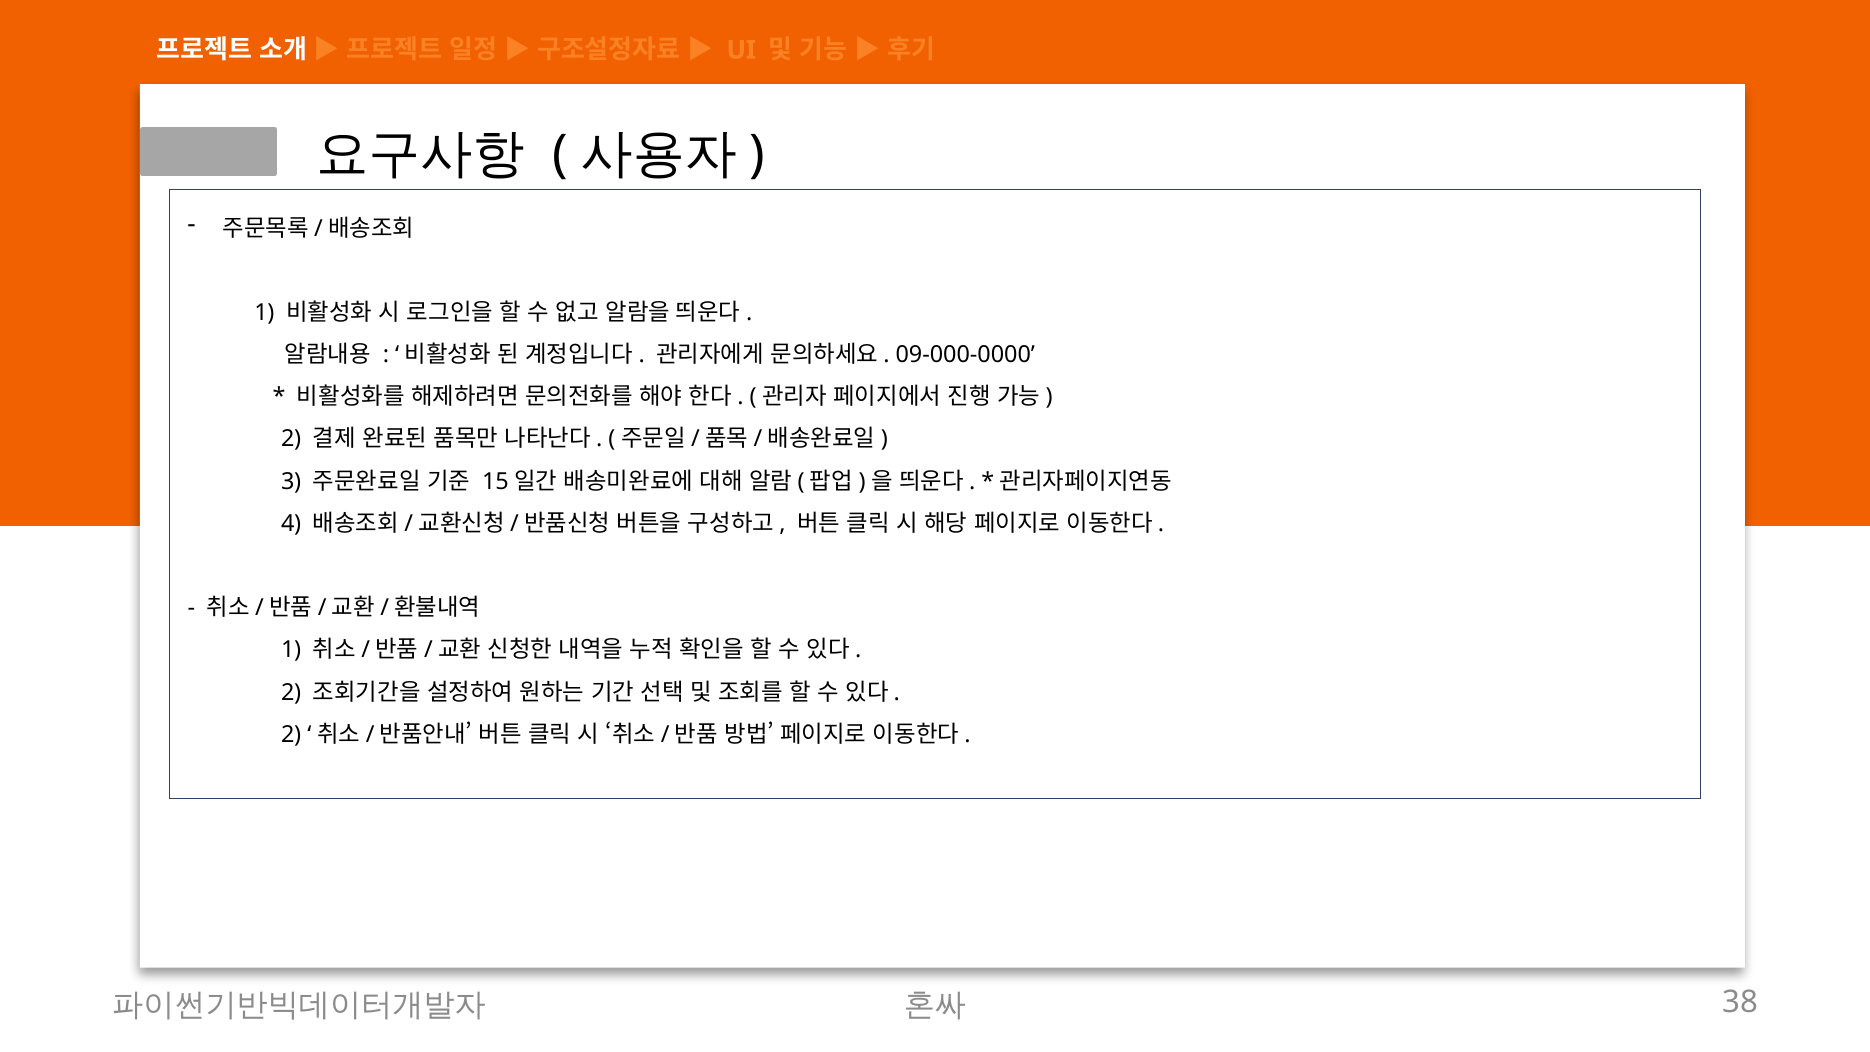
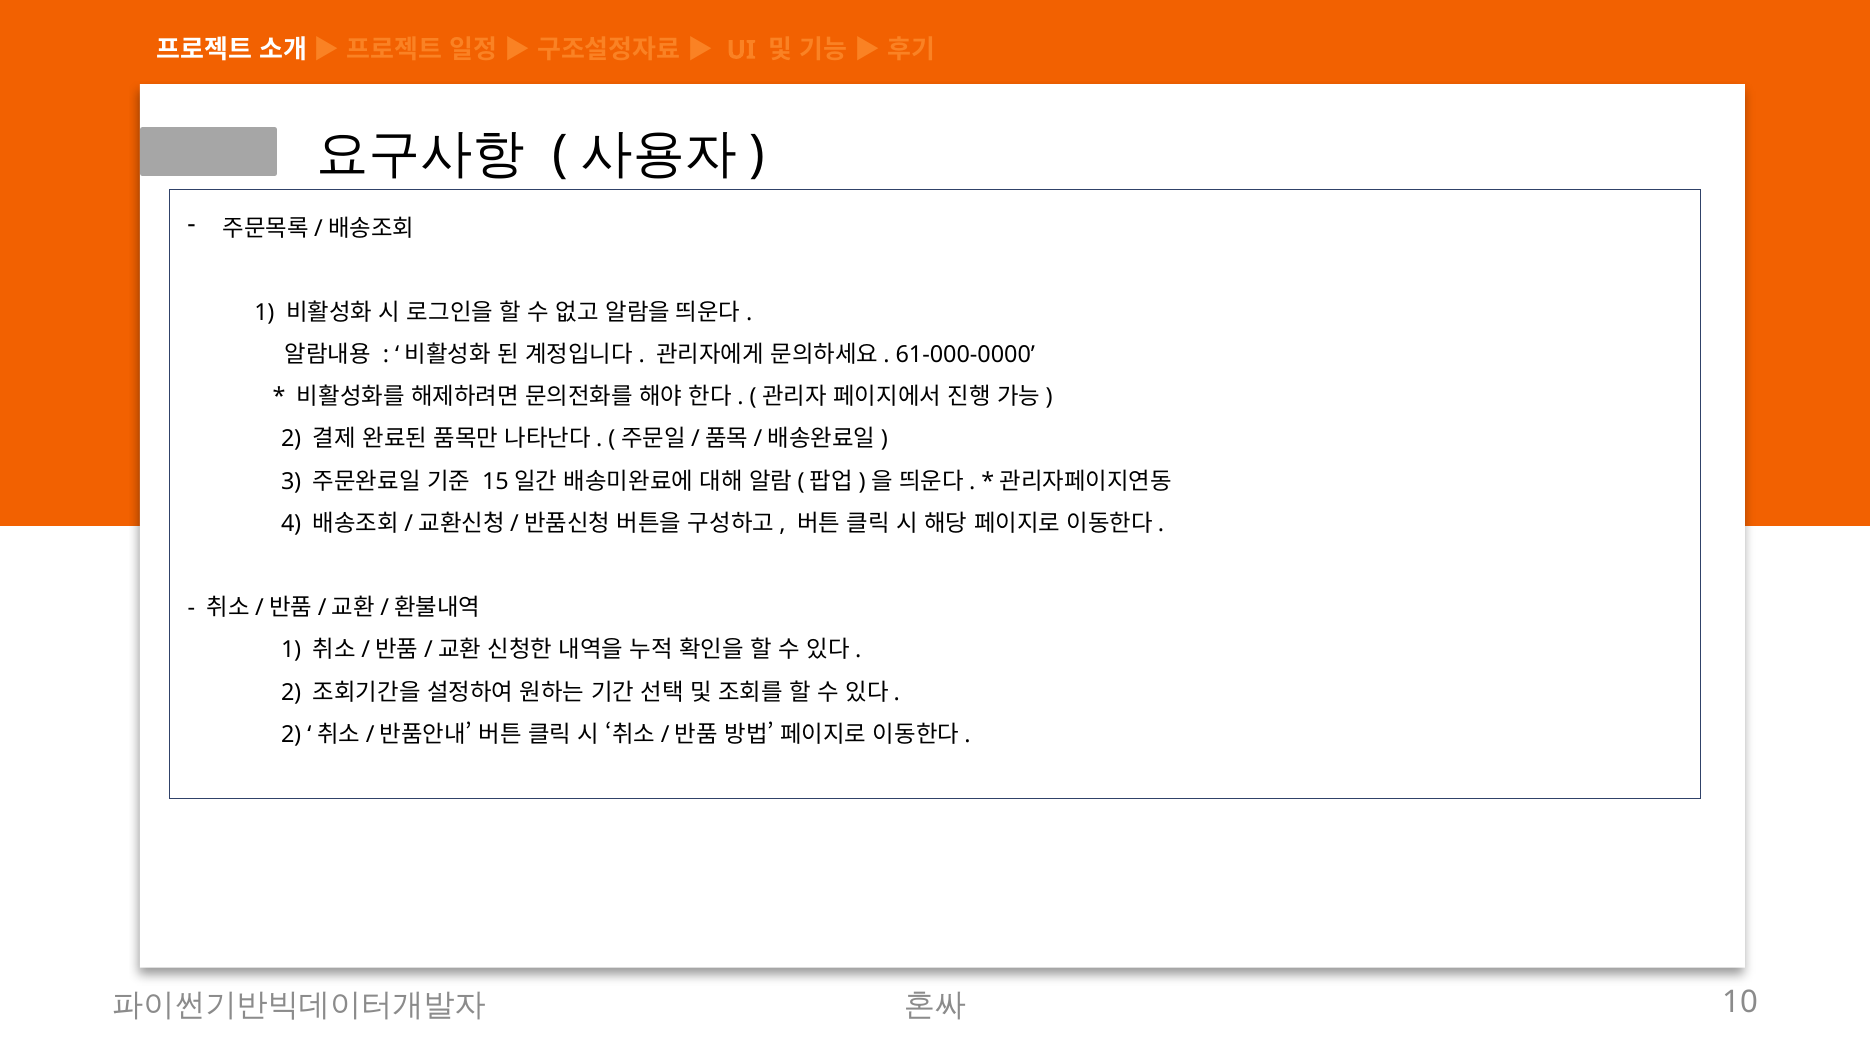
09-000-0000: 09-000-0000 -> 61-000-0000 (965, 355)
38: 38 -> 10 (1740, 1003)
